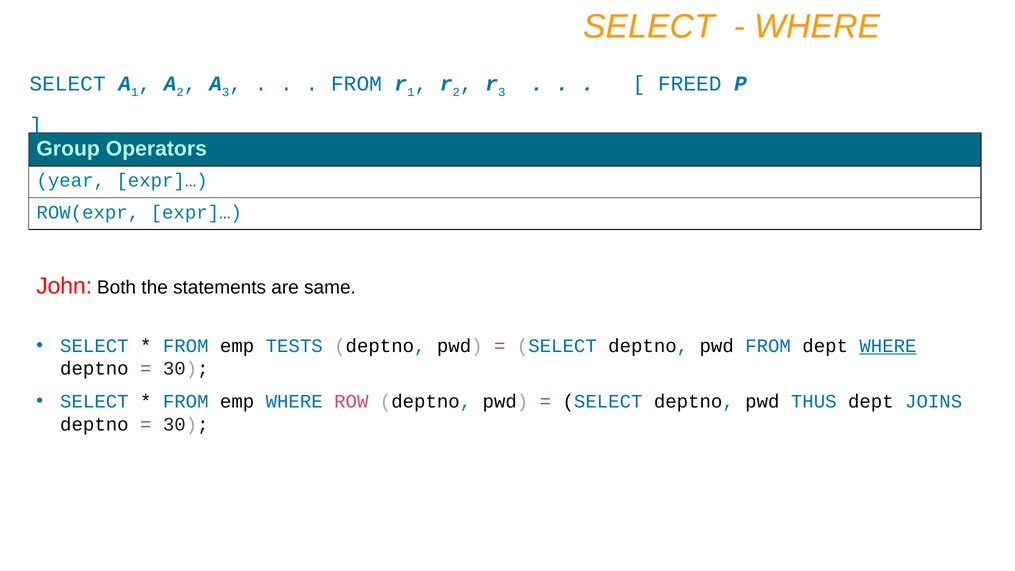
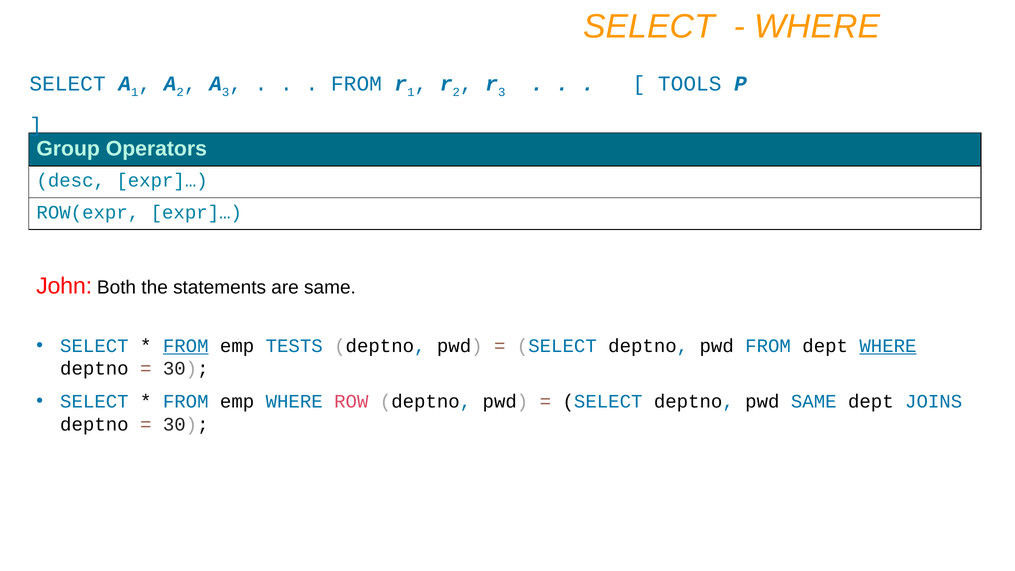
FREED: FREED -> TOOLS (690, 84)
year: year -> desc (71, 181)
FROM underline: none -> present (186, 346)
pwd THUS: THUS -> SAME (814, 402)
